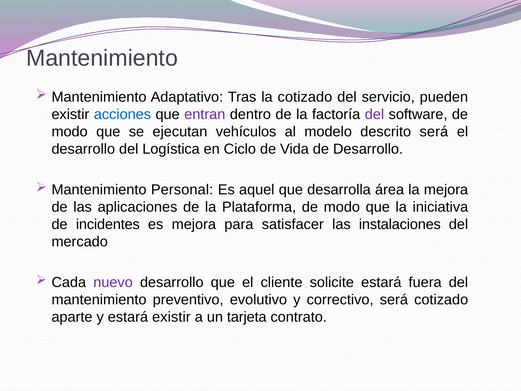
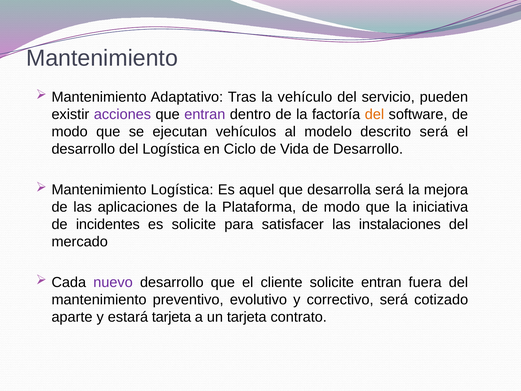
la cotizado: cotizado -> vehículo (305, 97)
acciones colour: blue -> purple (122, 114)
del colour: purple -> orange (374, 114)
Mantenimiento Personal: Personal -> Logística (182, 190)
desarrolla área: área -> será (389, 190)
es mejora: mejora -> solicite (194, 224)
solicite estará: estará -> entran (381, 282)
estará existir: existir -> tarjeta (172, 317)
